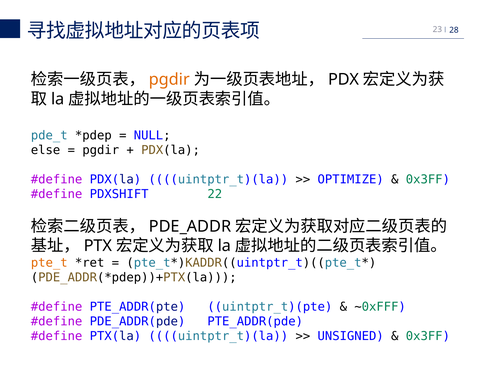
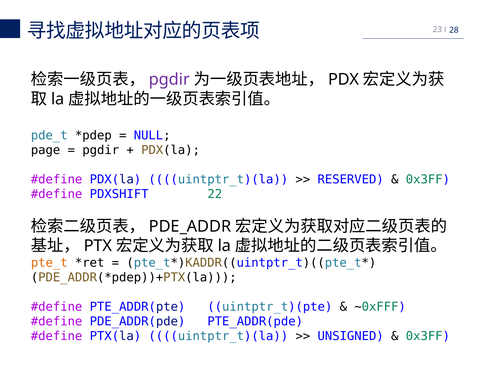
pgdir colour: orange -> purple (169, 79)
else: else -> page (46, 150)
OPTIMIZE: OPTIMIZE -> RESERVED (351, 179)
